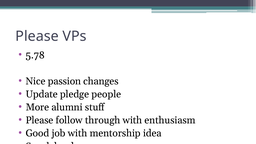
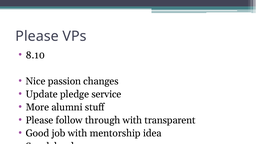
5.78: 5.78 -> 8.10 (35, 55)
people: people -> service (106, 94)
enthusiasm: enthusiasm -> transparent (170, 120)
